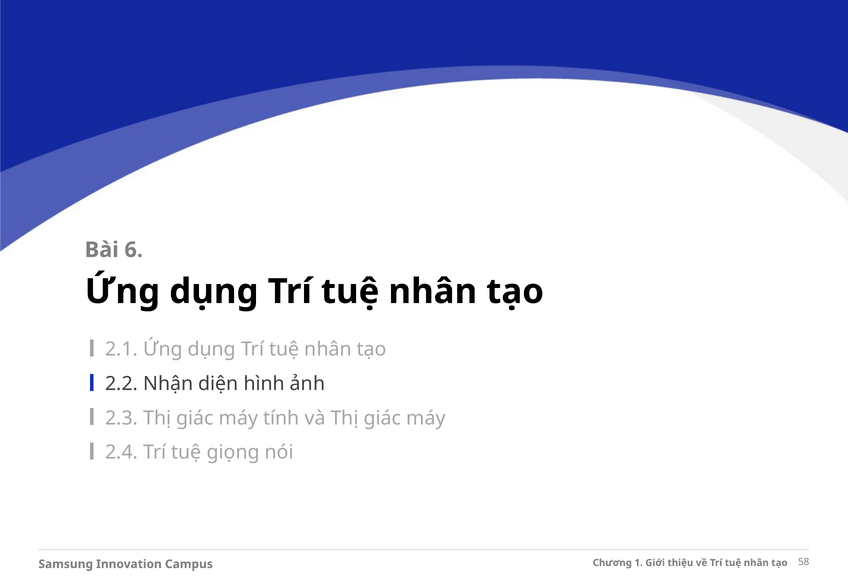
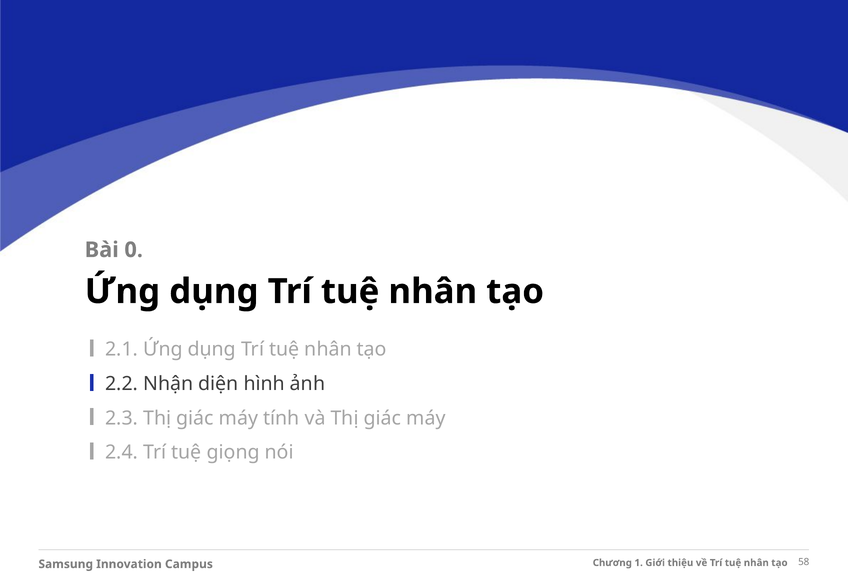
6: 6 -> 0 (134, 250)
